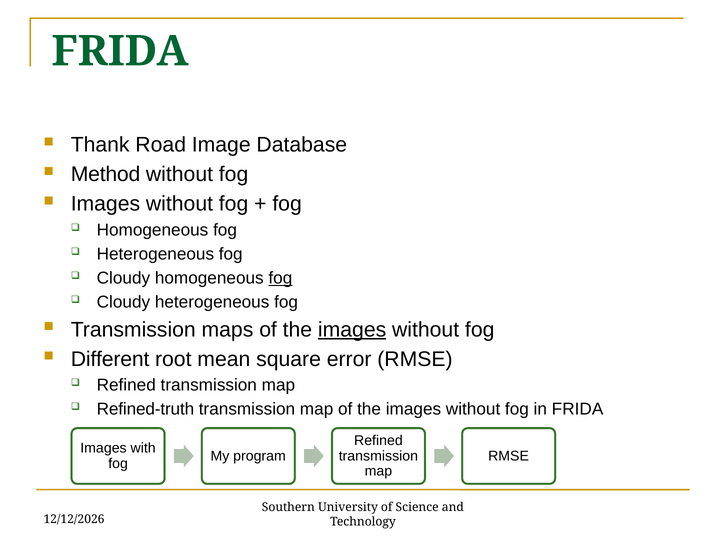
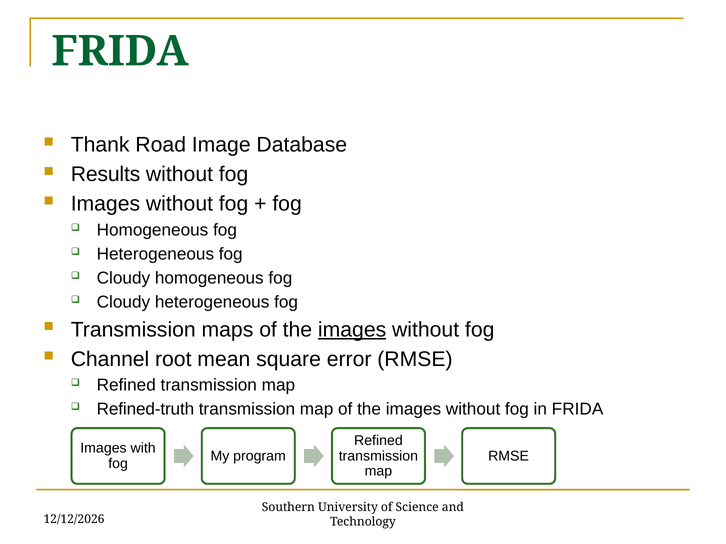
Method: Method -> Results (106, 175)
fog underline: present -> none (280, 278)
Different: Different -> Channel (110, 359)
